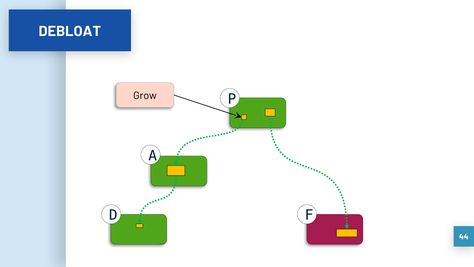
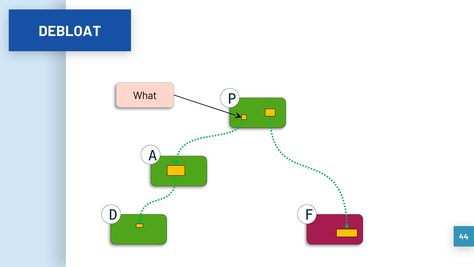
Grow: Grow -> What (145, 96)
